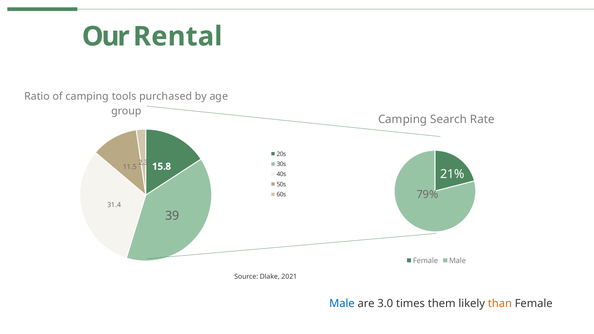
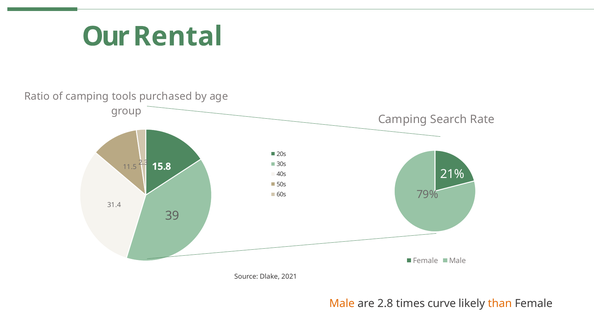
Male colour: blue -> orange (342, 304)
3.0: 3.0 -> 2.8 (385, 304)
them: them -> curve (442, 304)
